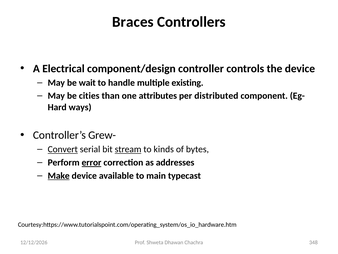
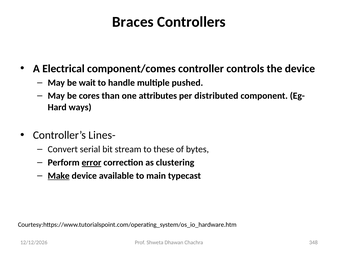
component/design: component/design -> component/comes (131, 68)
existing: existing -> pushed (187, 83)
cities: cities -> cores (89, 96)
Grew-: Grew- -> Lines- (102, 135)
Convert underline: present -> none (63, 149)
stream underline: present -> none (128, 149)
kinds: kinds -> these (164, 149)
addresses: addresses -> clustering (175, 162)
